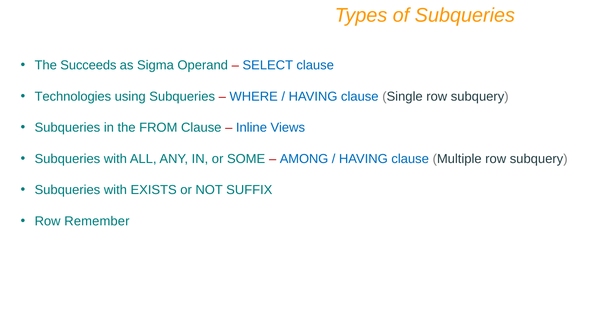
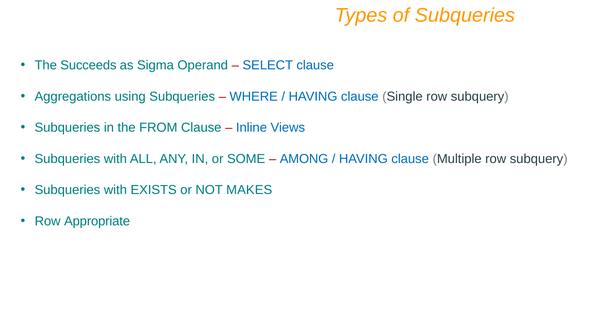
Technologies: Technologies -> Aggregations (73, 97)
SUFFIX: SUFFIX -> MAKES (249, 190)
Remember: Remember -> Appropriate (97, 221)
